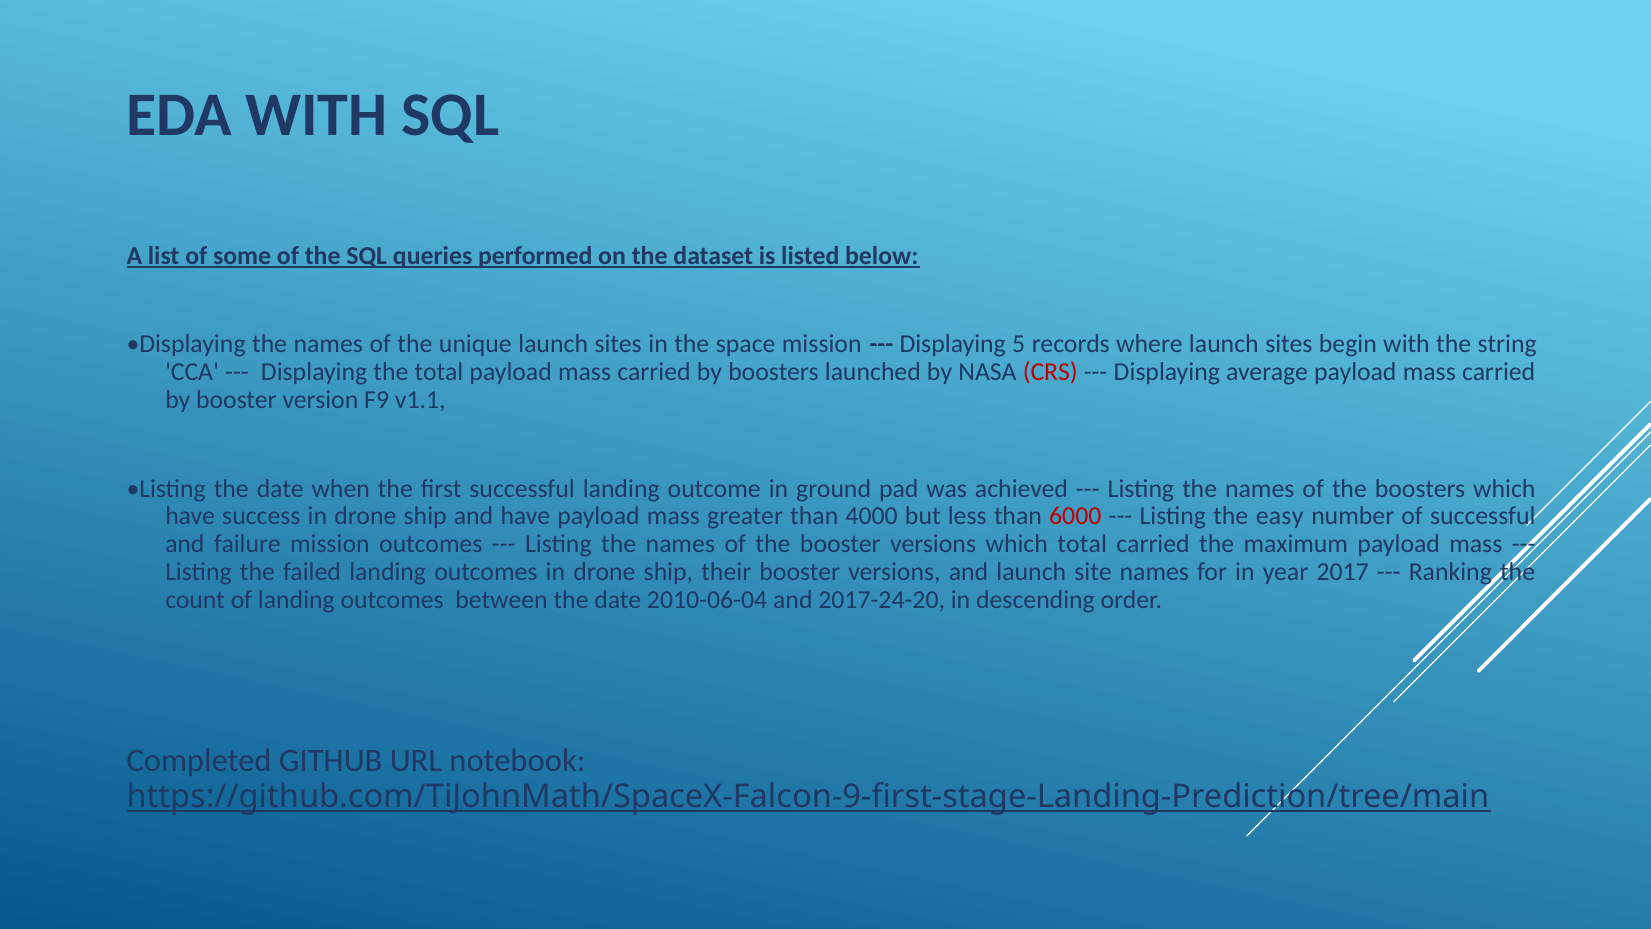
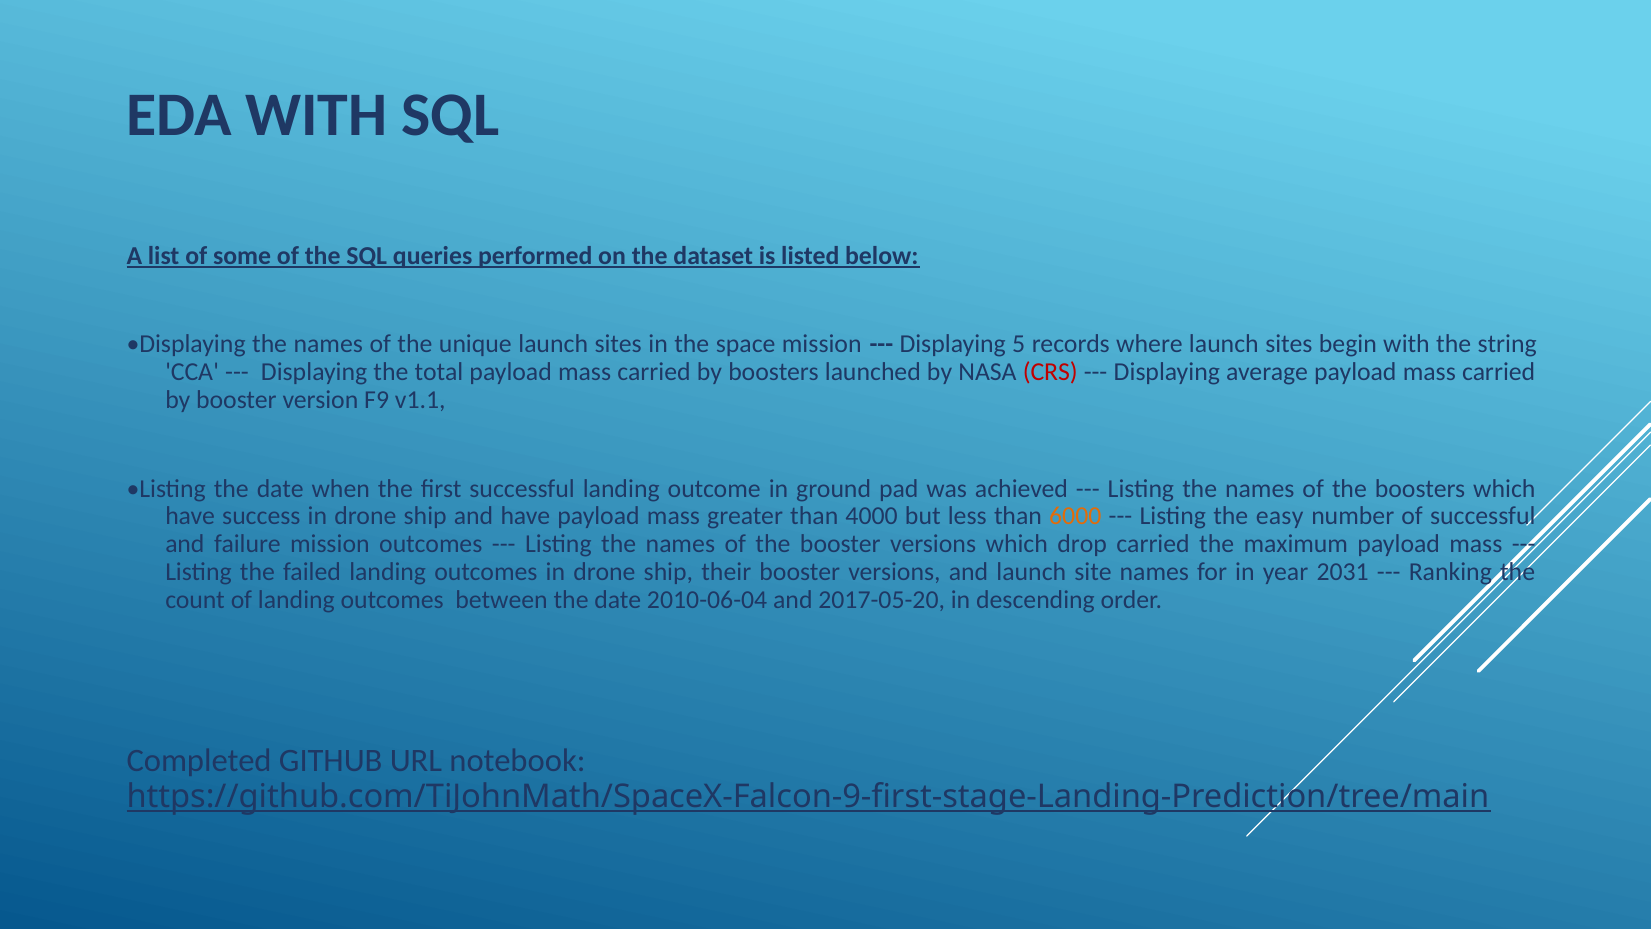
6000 colour: red -> orange (1075, 516)
which total: total -> drop (1082, 544)
2017: 2017 -> 2031 (1343, 572)
2017-24-20: 2017-24-20 -> 2017-05-20 (882, 600)
